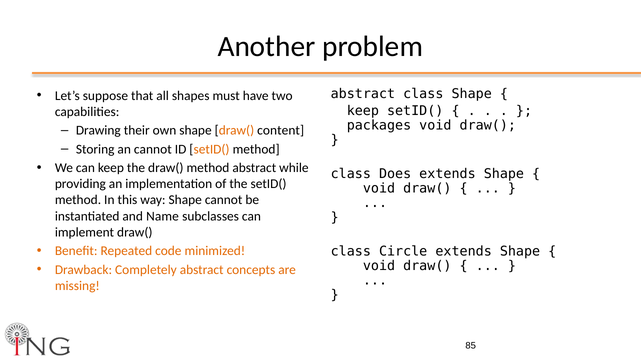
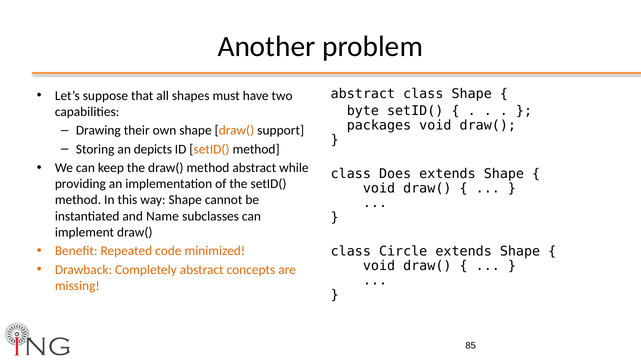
keep: keep -> byte (363, 111)
content: content -> support (281, 130)
an cannot: cannot -> depicts (153, 149)
